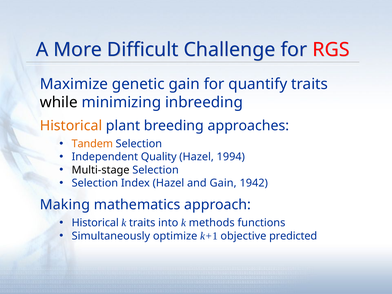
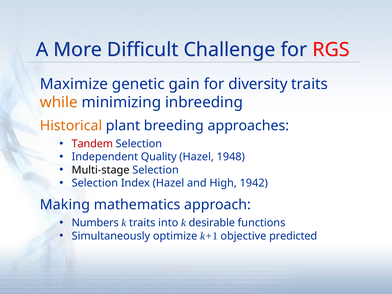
quantify: quantify -> diversity (258, 84)
while colour: black -> orange (59, 102)
Tandem colour: orange -> red (92, 144)
1994: 1994 -> 1948 (231, 157)
and Gain: Gain -> High (223, 183)
Historical: Historical -> Numbers (95, 223)
methods: methods -> desirable (212, 223)
